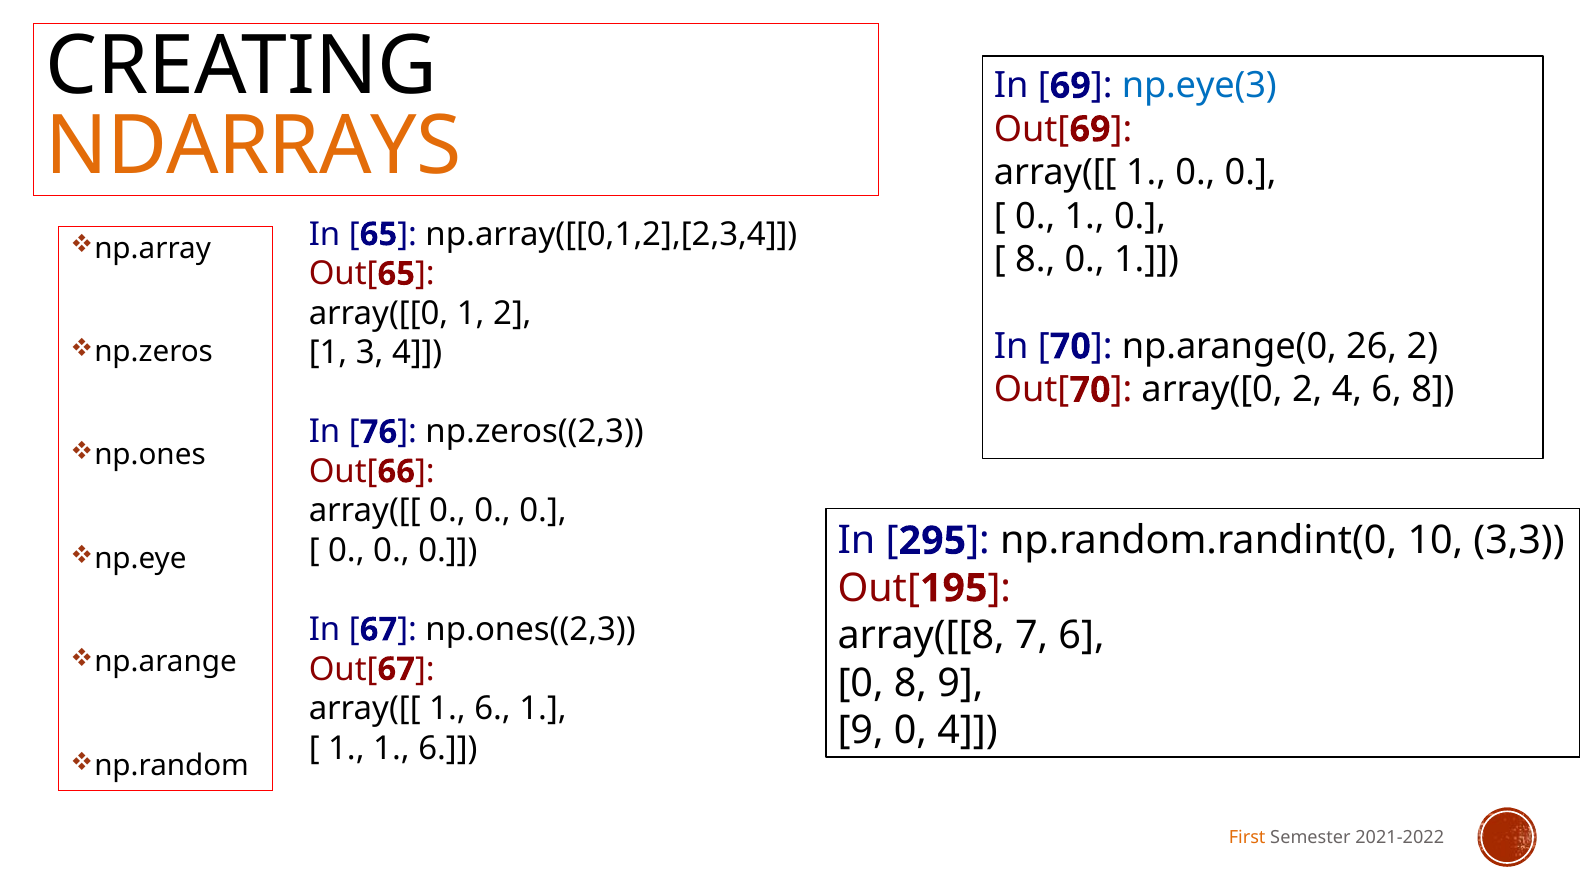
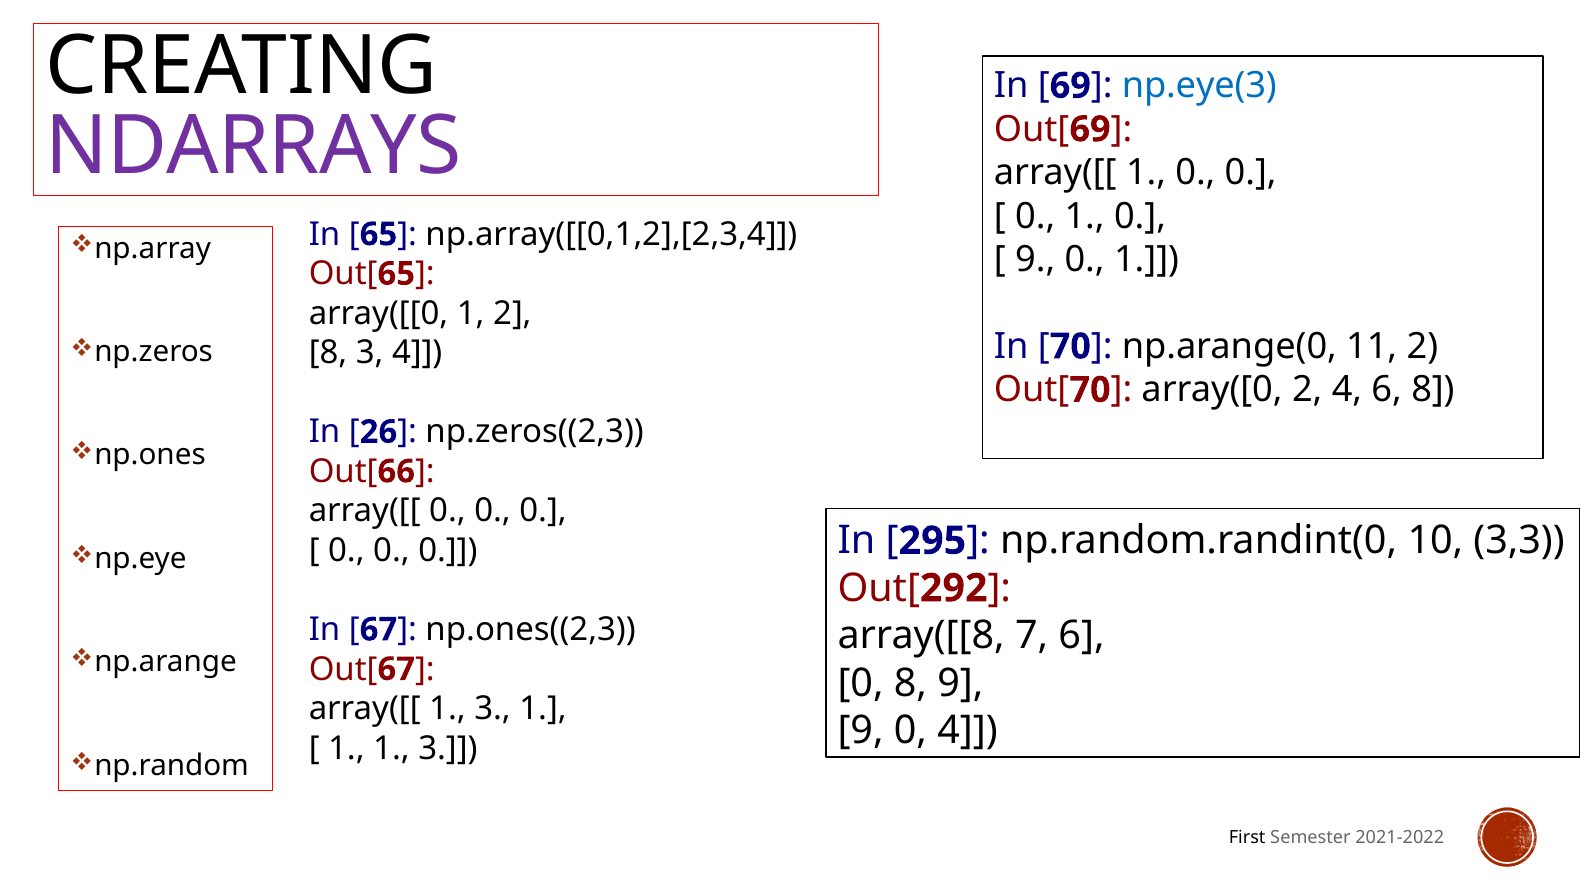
NDARRAYS colour: orange -> purple (254, 146)
8: 8 -> 9 (1035, 260)
26: 26 -> 11 (1372, 346)
1: 1 -> 8 (328, 353)
76: 76 -> 26 (379, 432)
195: 195 -> 292 (954, 588)
array([[ 1 6: 6 -> 3 (493, 708)
1 1 6: 6 -> 3 (448, 748)
First colour: orange -> black (1247, 838)
